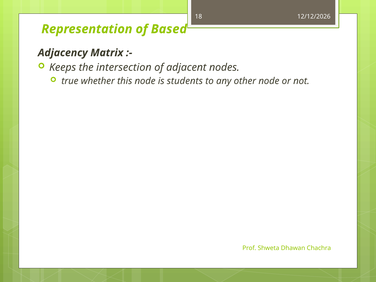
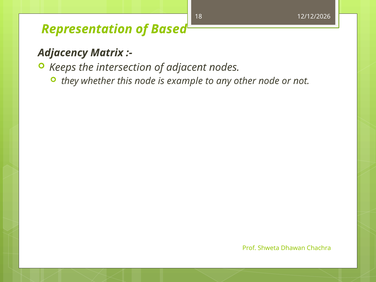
true: true -> they (70, 81)
students: students -> example (185, 81)
